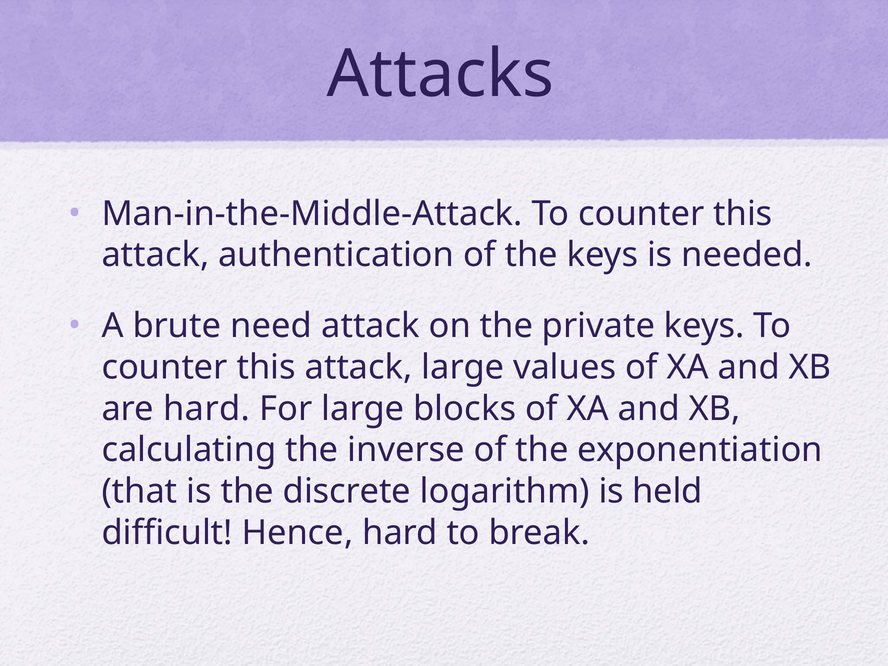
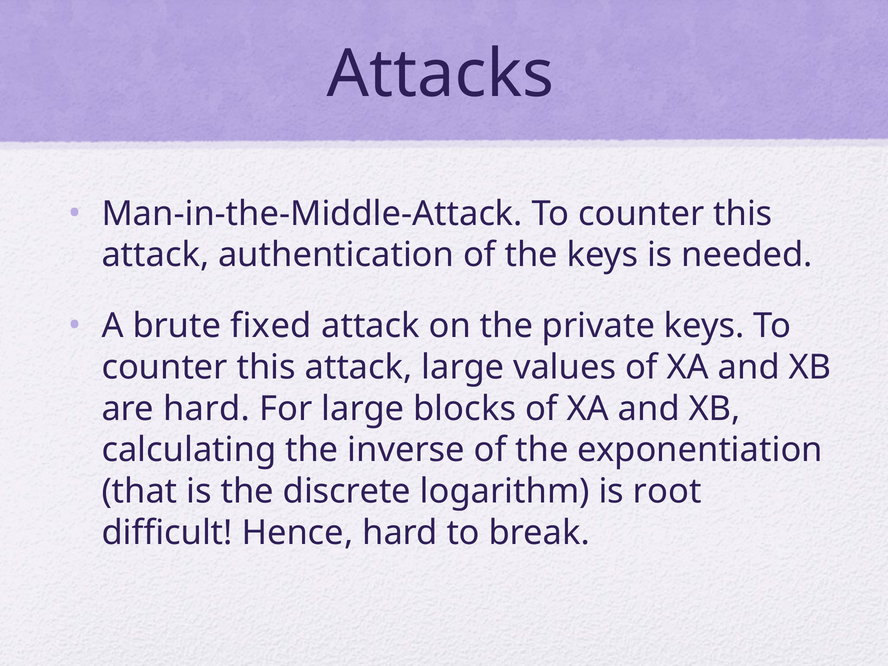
need: need -> fixed (271, 326)
held: held -> root (667, 491)
